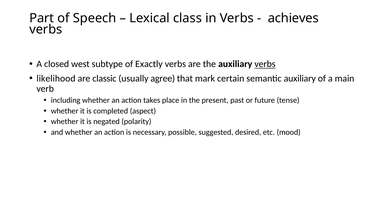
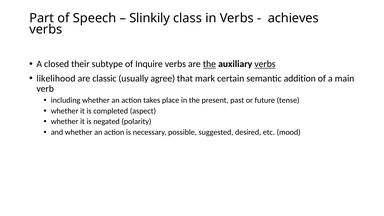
Lexical: Lexical -> Slinkily (150, 18)
west: west -> their (80, 64)
Exactly: Exactly -> Inquire (149, 64)
the underline: none -> present (209, 64)
semantic auxiliary: auxiliary -> addition (300, 78)
